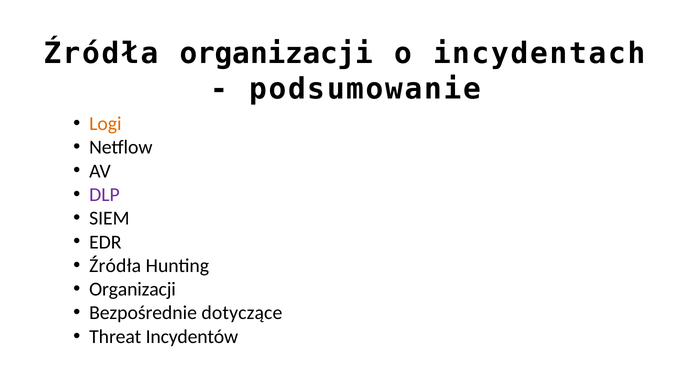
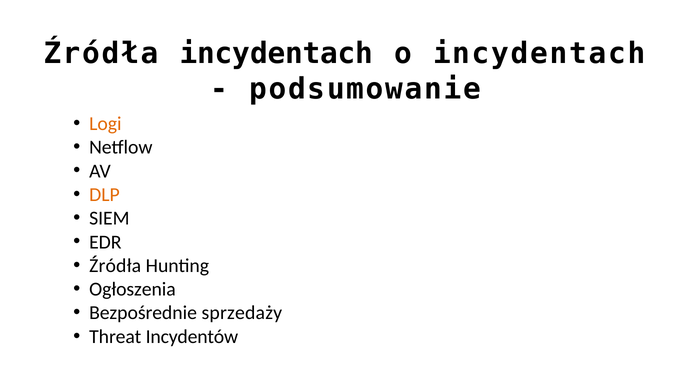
Źródła organizacji: organizacji -> incydentach (276, 54)
DLP colour: purple -> orange (104, 195)
Organizacji: Organizacji -> Ogłoszenia (132, 290)
dotyczące: dotyczące -> sprzedaży (242, 313)
